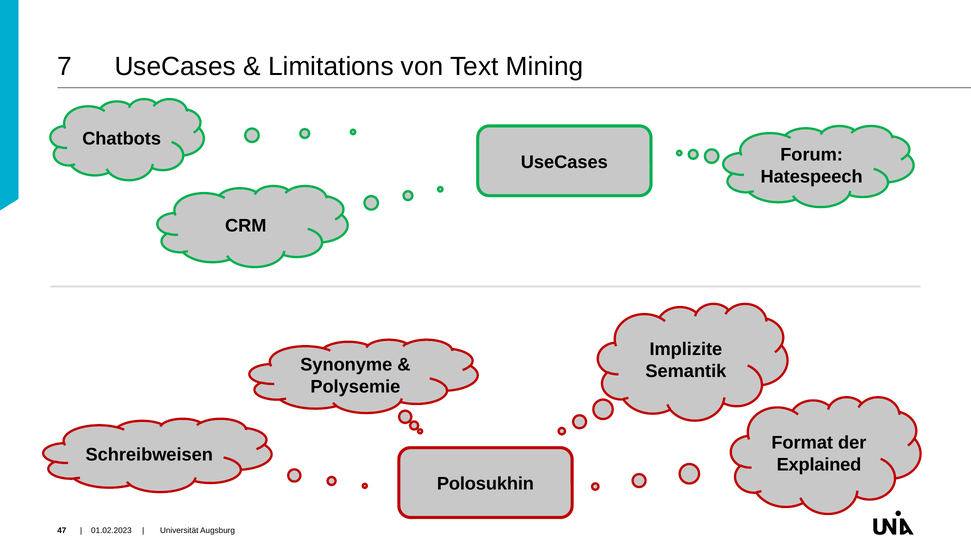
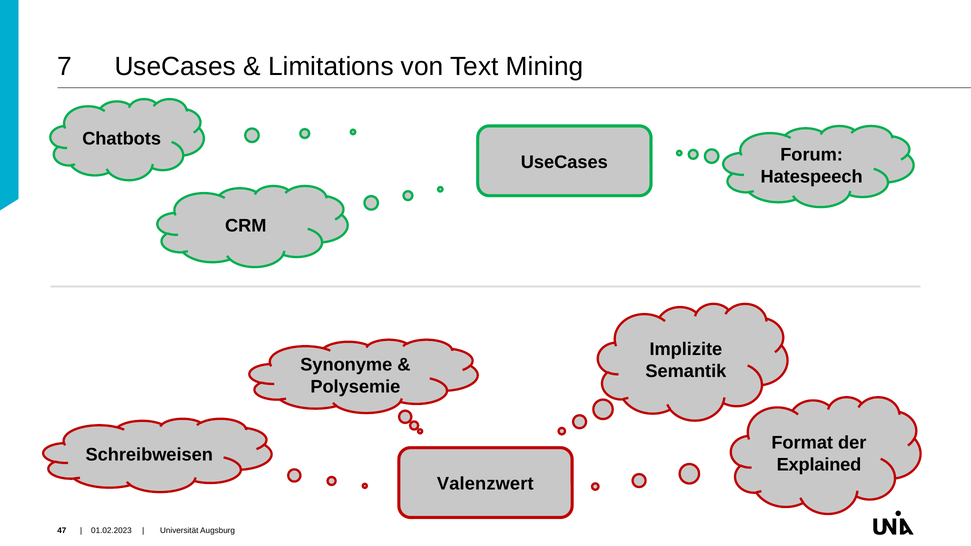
Polosukhin: Polosukhin -> Valenzwert (485, 484)
